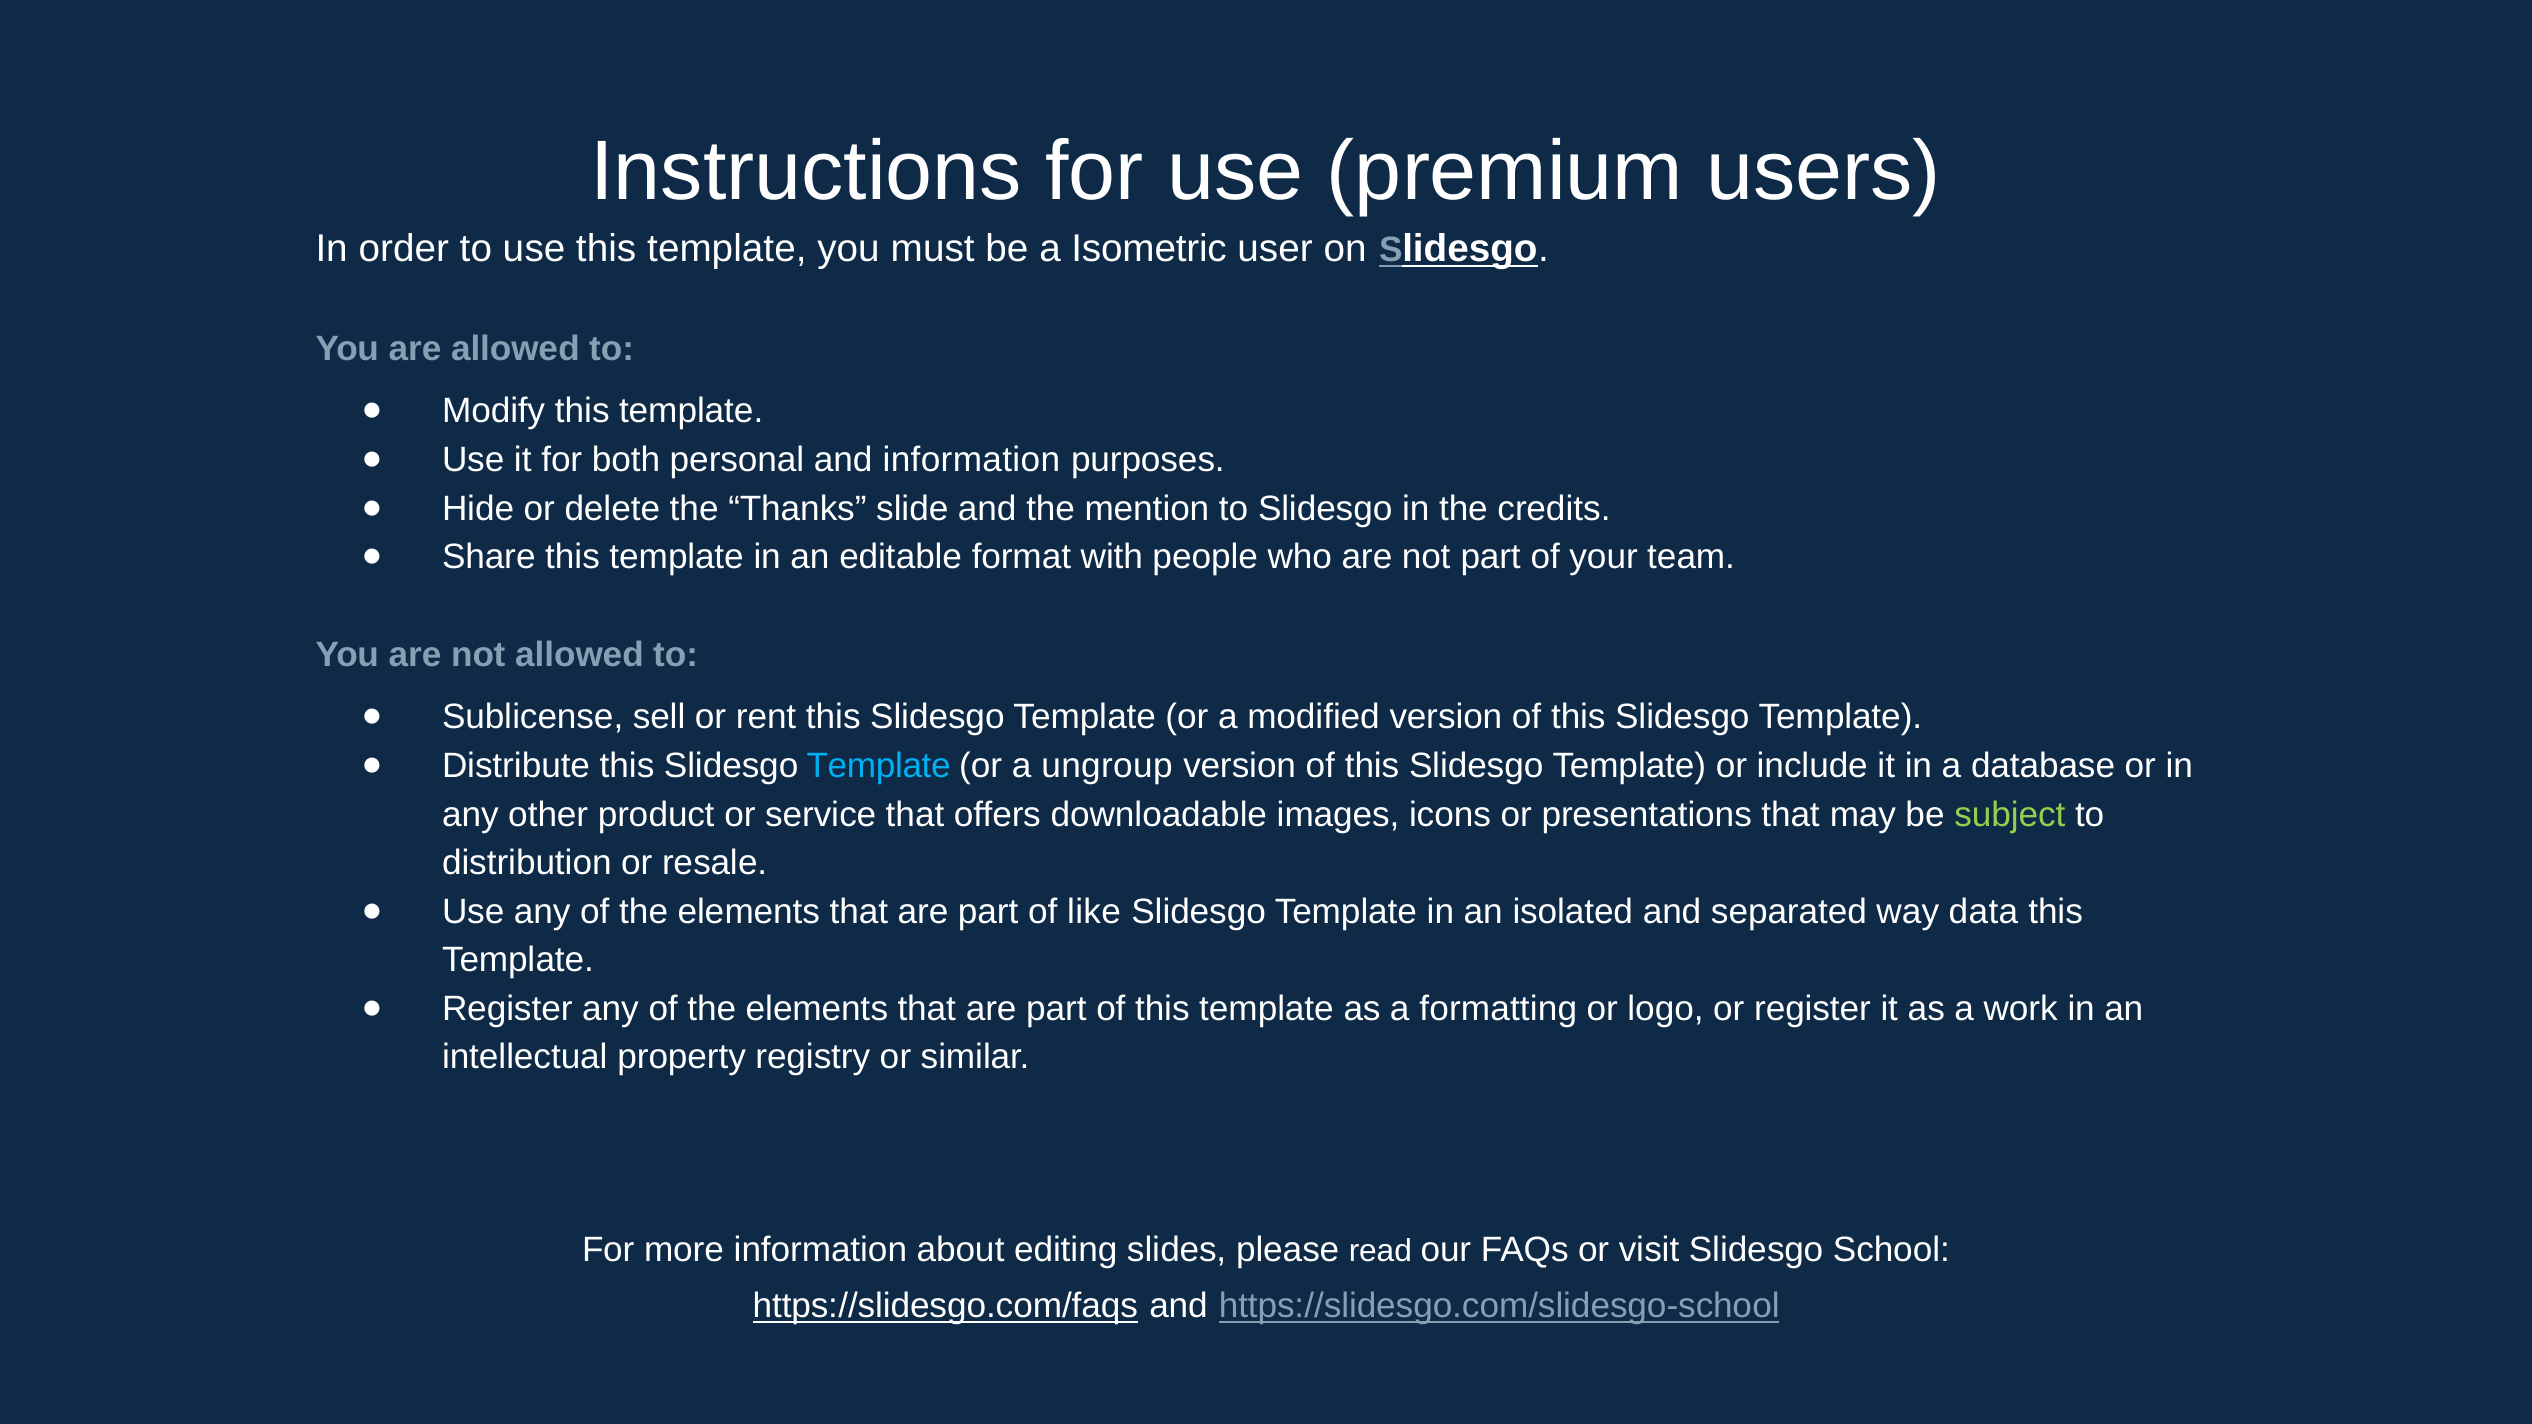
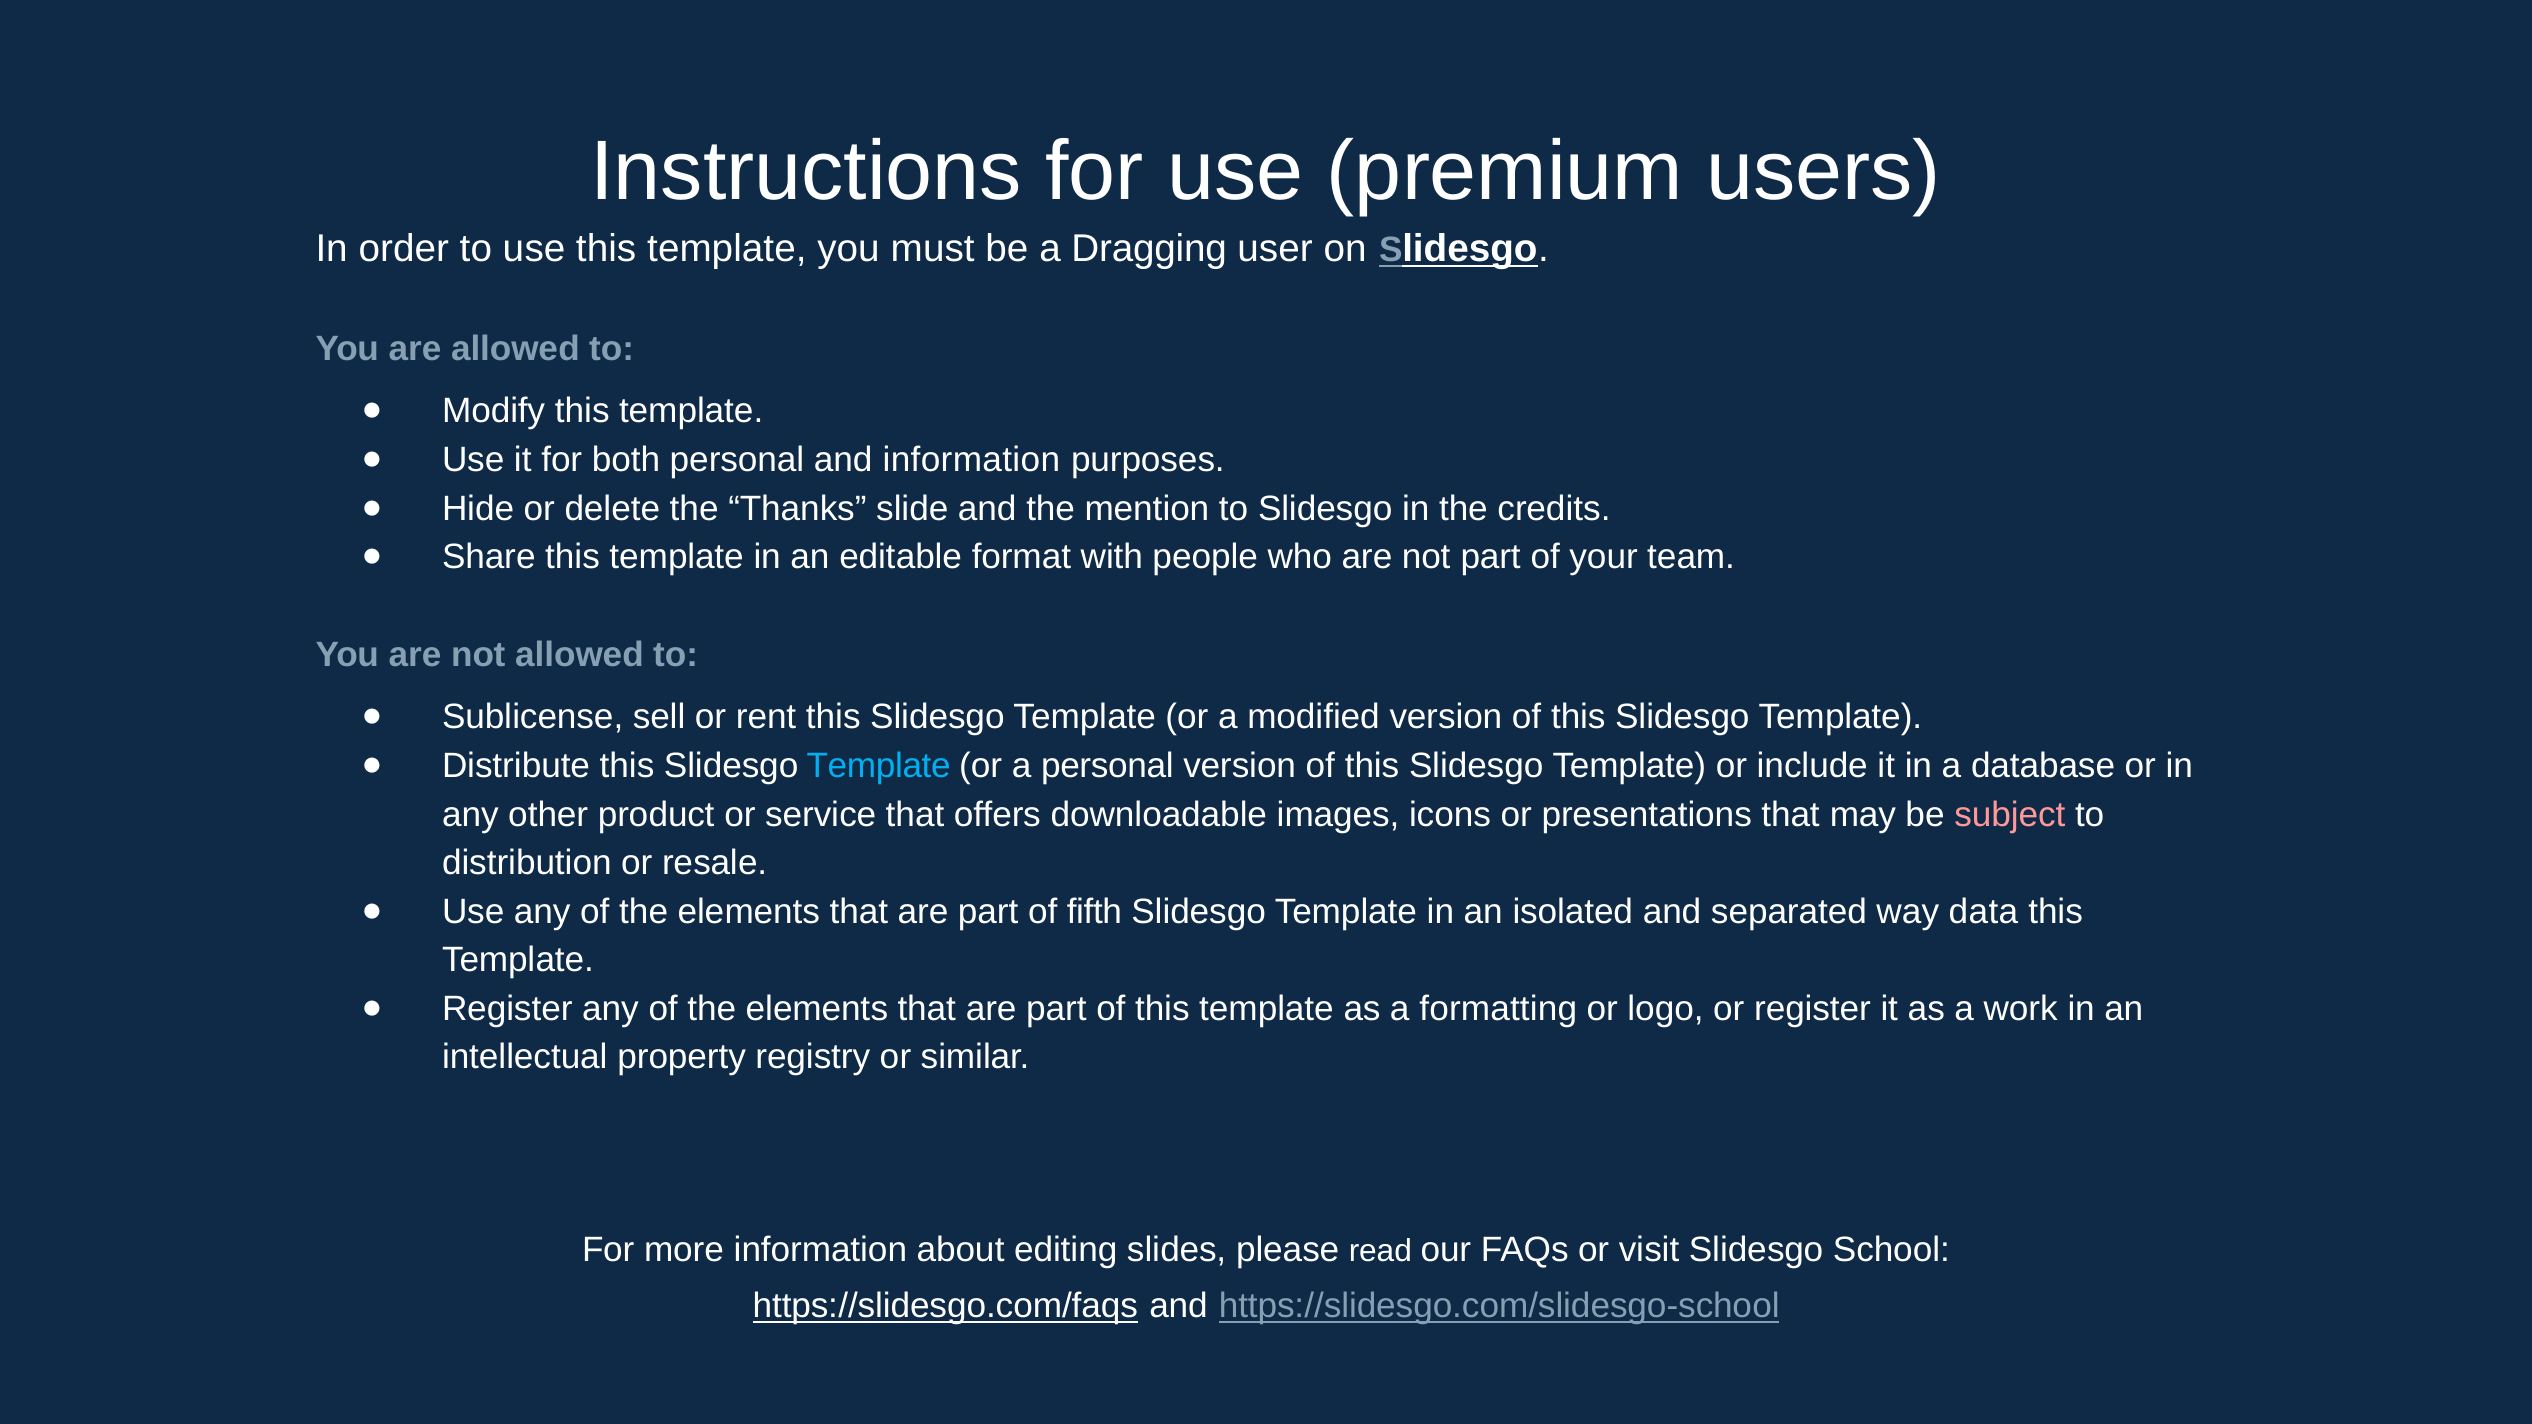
Isometric: Isometric -> Dragging (1149, 249)
a ungroup: ungroup -> personal (1107, 766)
subject colour: light green -> pink (2010, 815)
like: like -> fifth (1094, 912)
